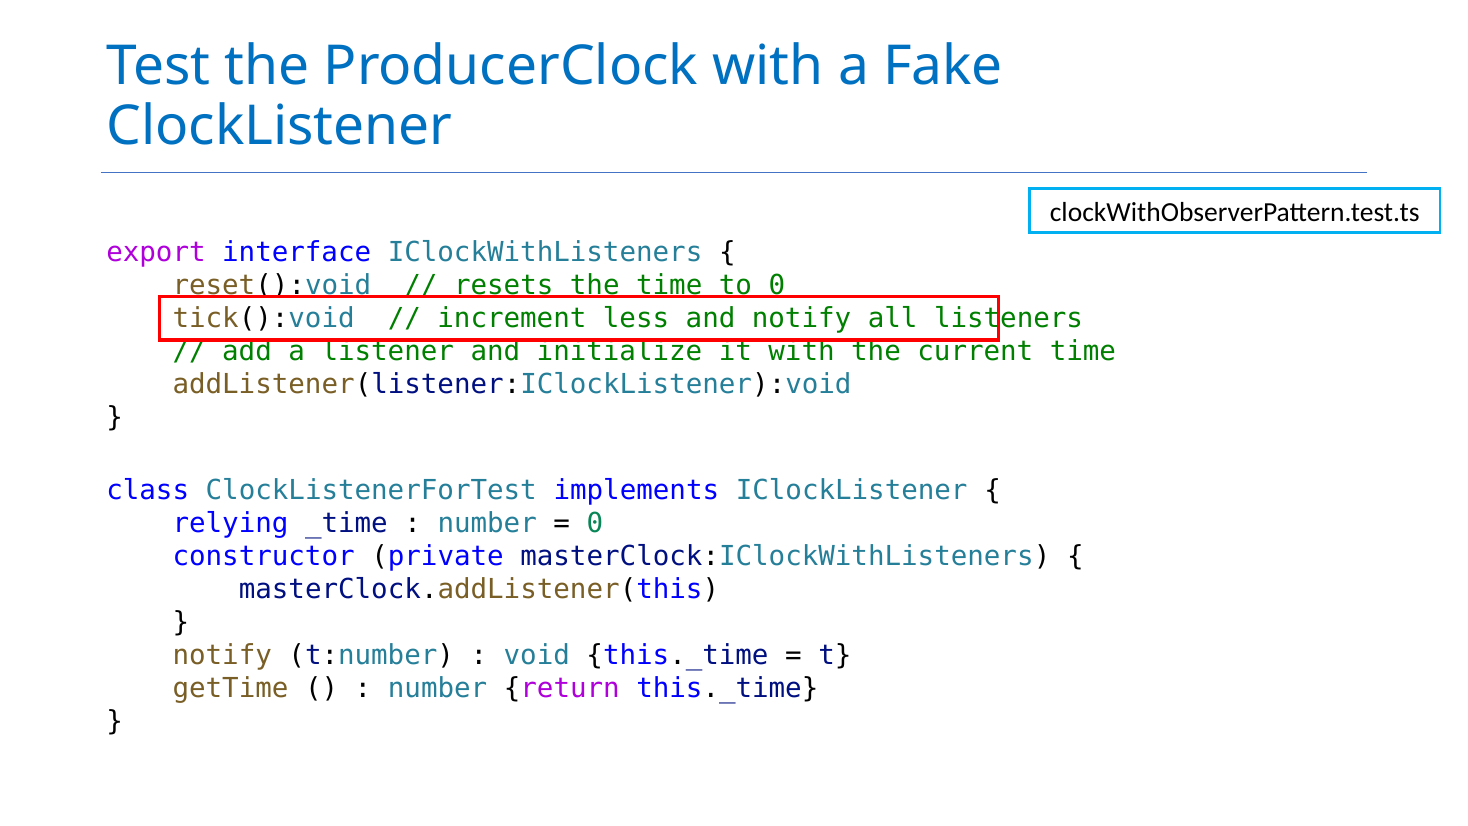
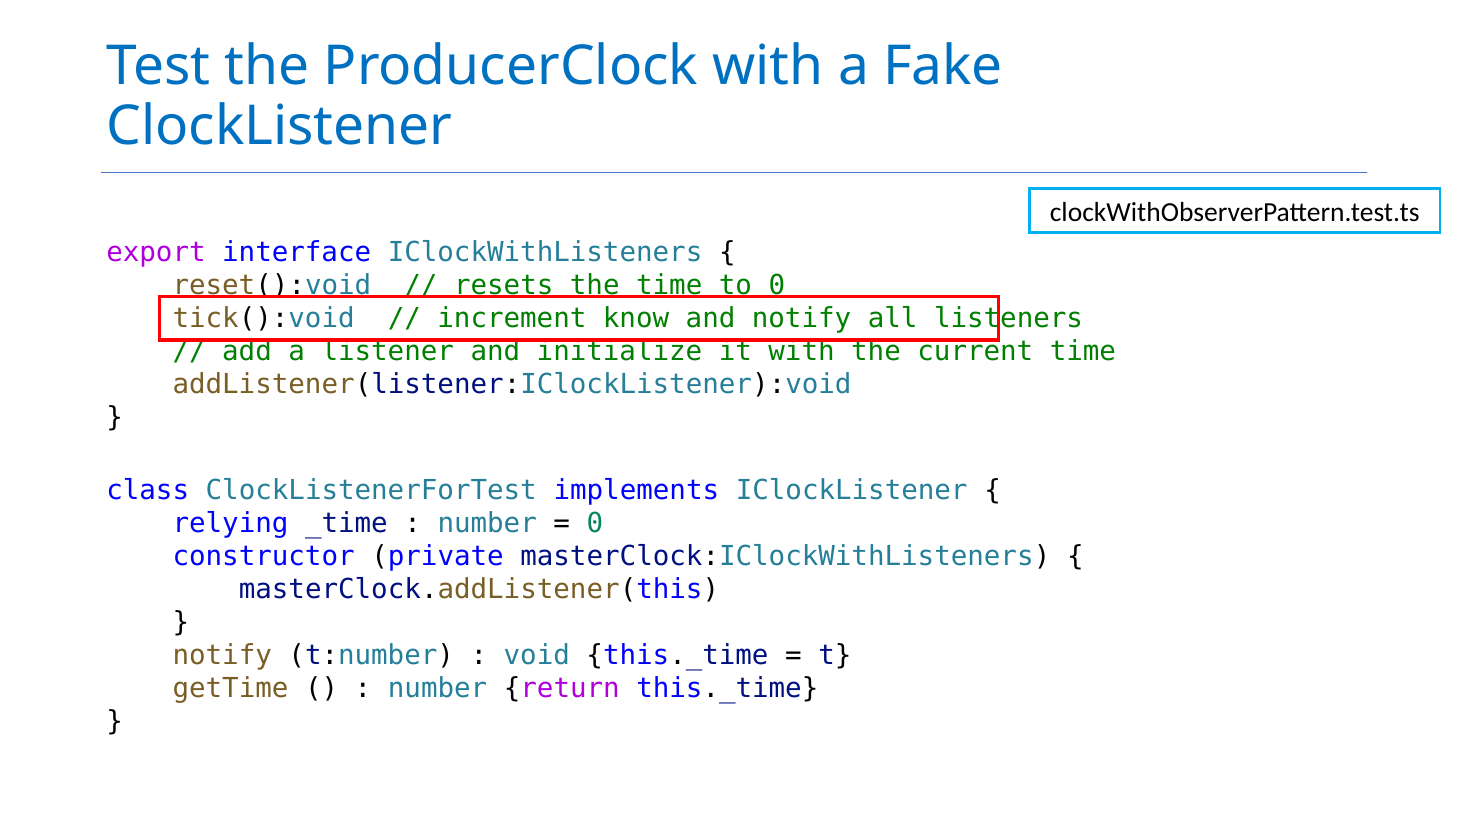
less: less -> know (636, 318)
